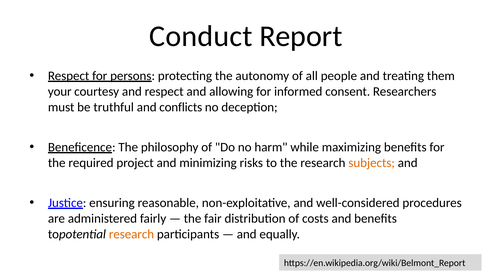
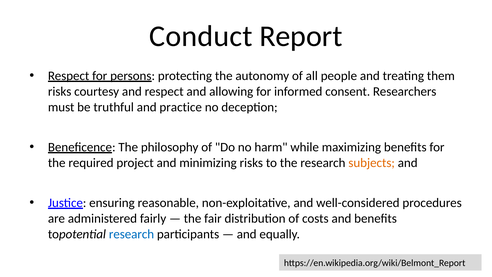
your: your -> risks (60, 91)
conflicts: conflicts -> practice (181, 107)
research colour: orange -> blue (132, 234)
